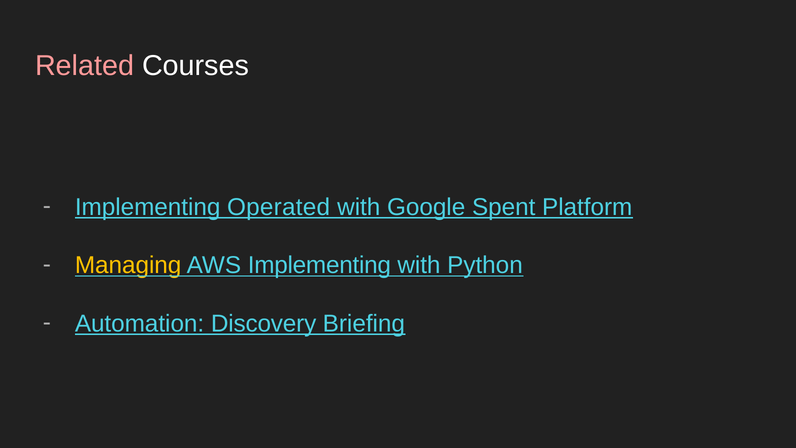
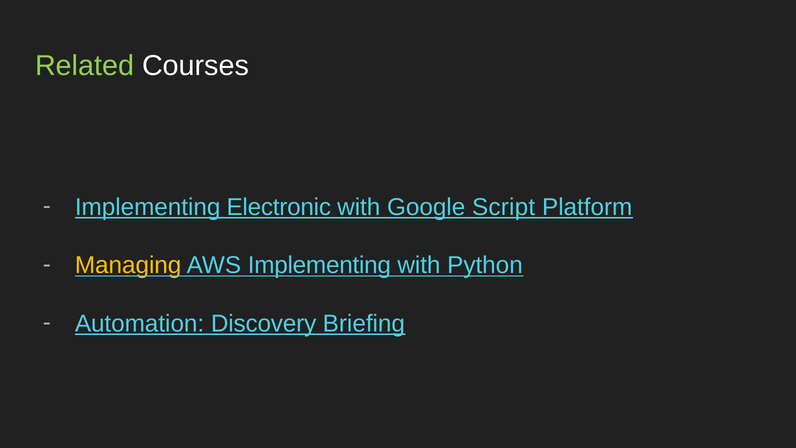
Related colour: pink -> light green (85, 66)
Operated: Operated -> Electronic (279, 207)
Spent: Spent -> Script (504, 207)
